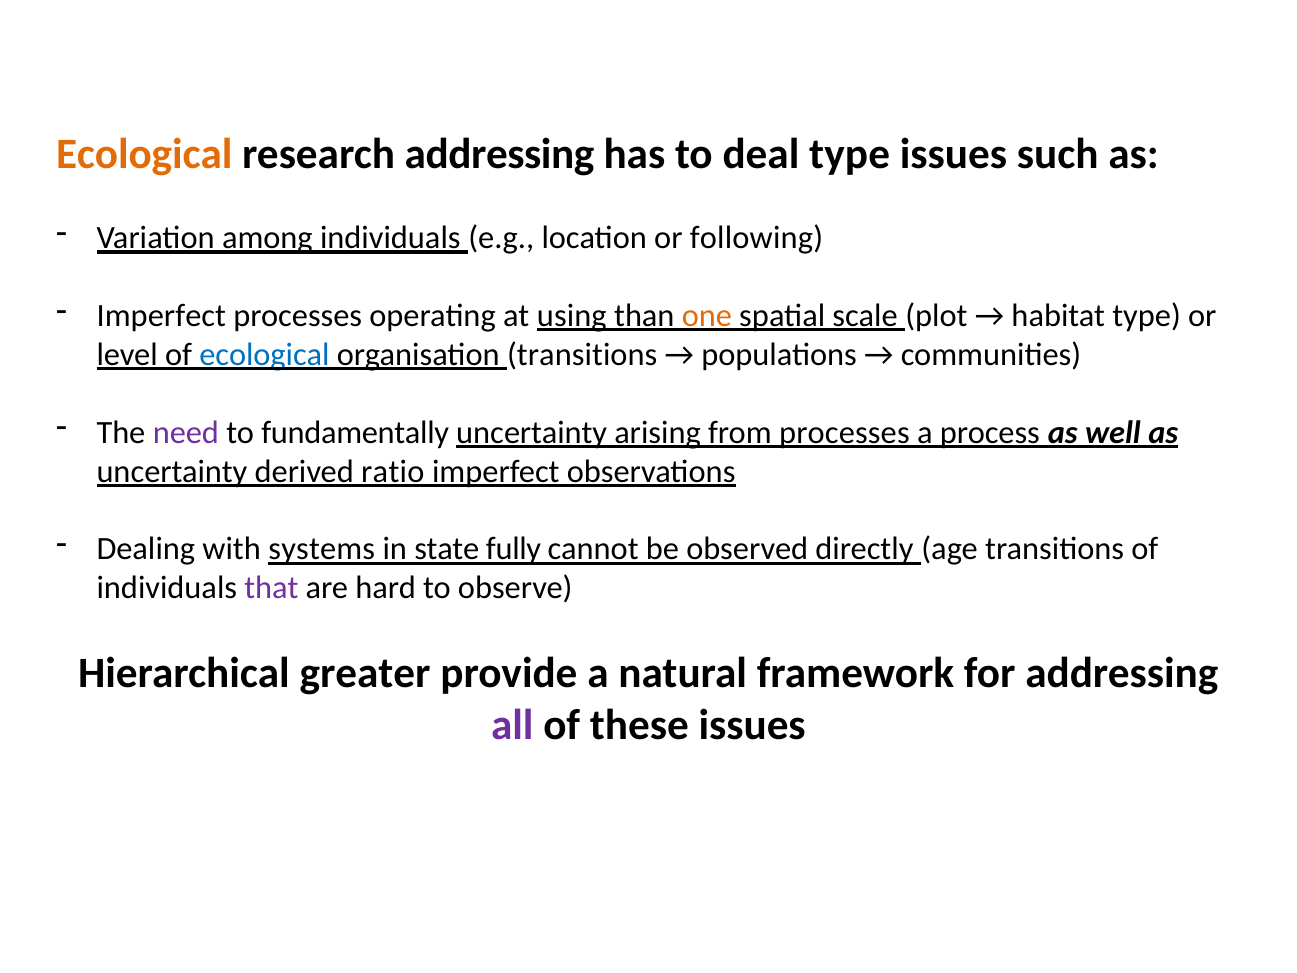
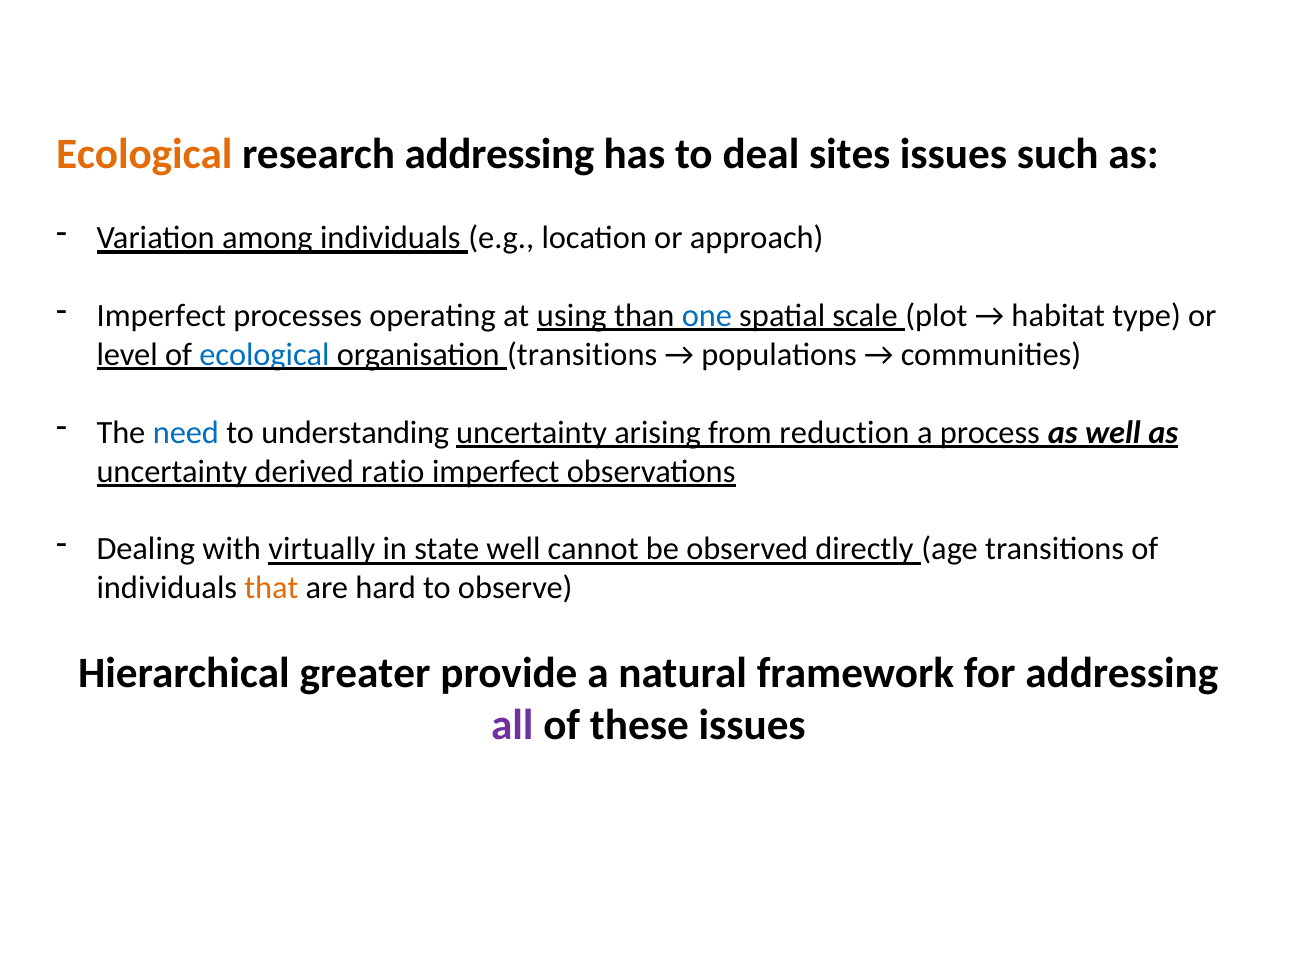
deal type: type -> sites (850, 154)
following: following -> approach (757, 238)
one colour: orange -> blue (707, 316)
need colour: purple -> blue (186, 432)
fundamentally: fundamentally -> understanding (355, 432)
from processes: processes -> reduction (844, 432)
systems: systems -> virtually (322, 549)
state fully: fully -> well (513, 549)
that colour: purple -> orange (271, 588)
